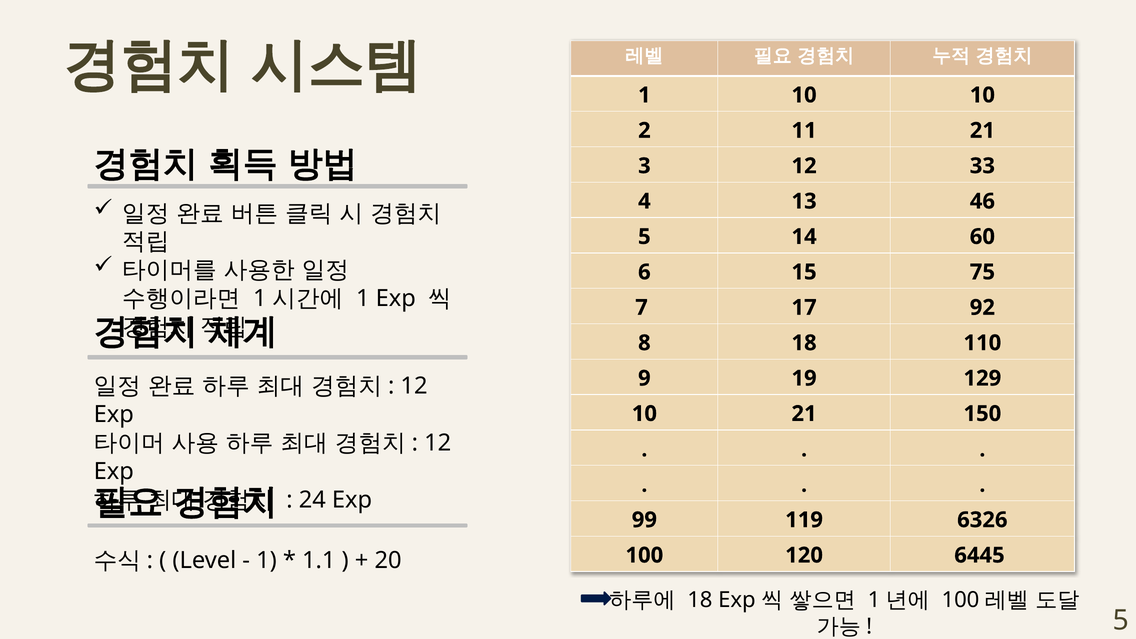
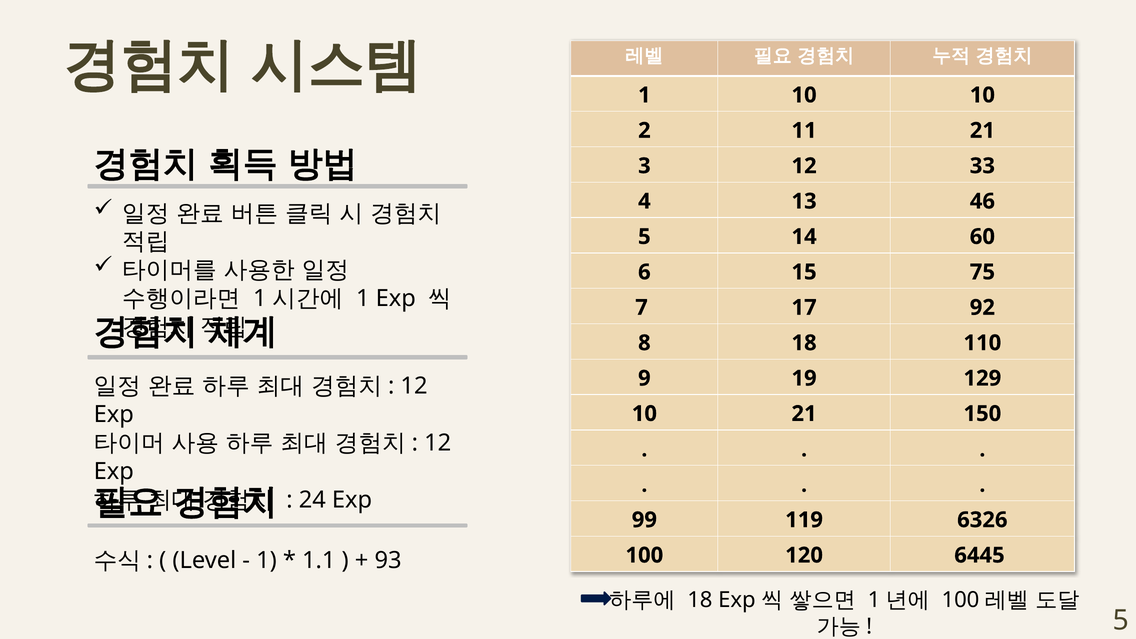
20: 20 -> 93 (388, 561)
